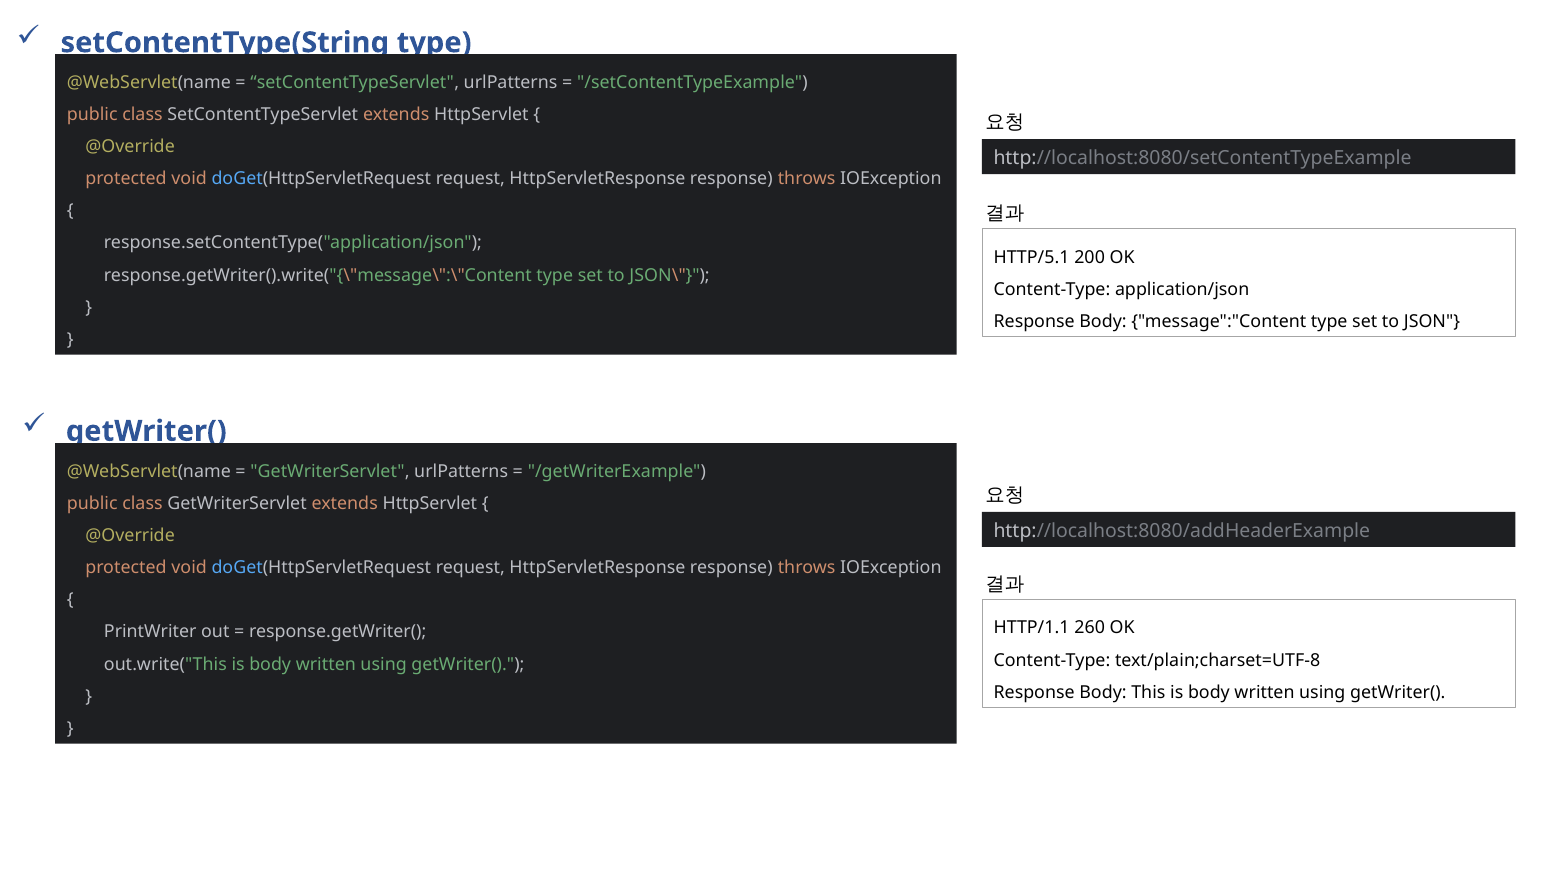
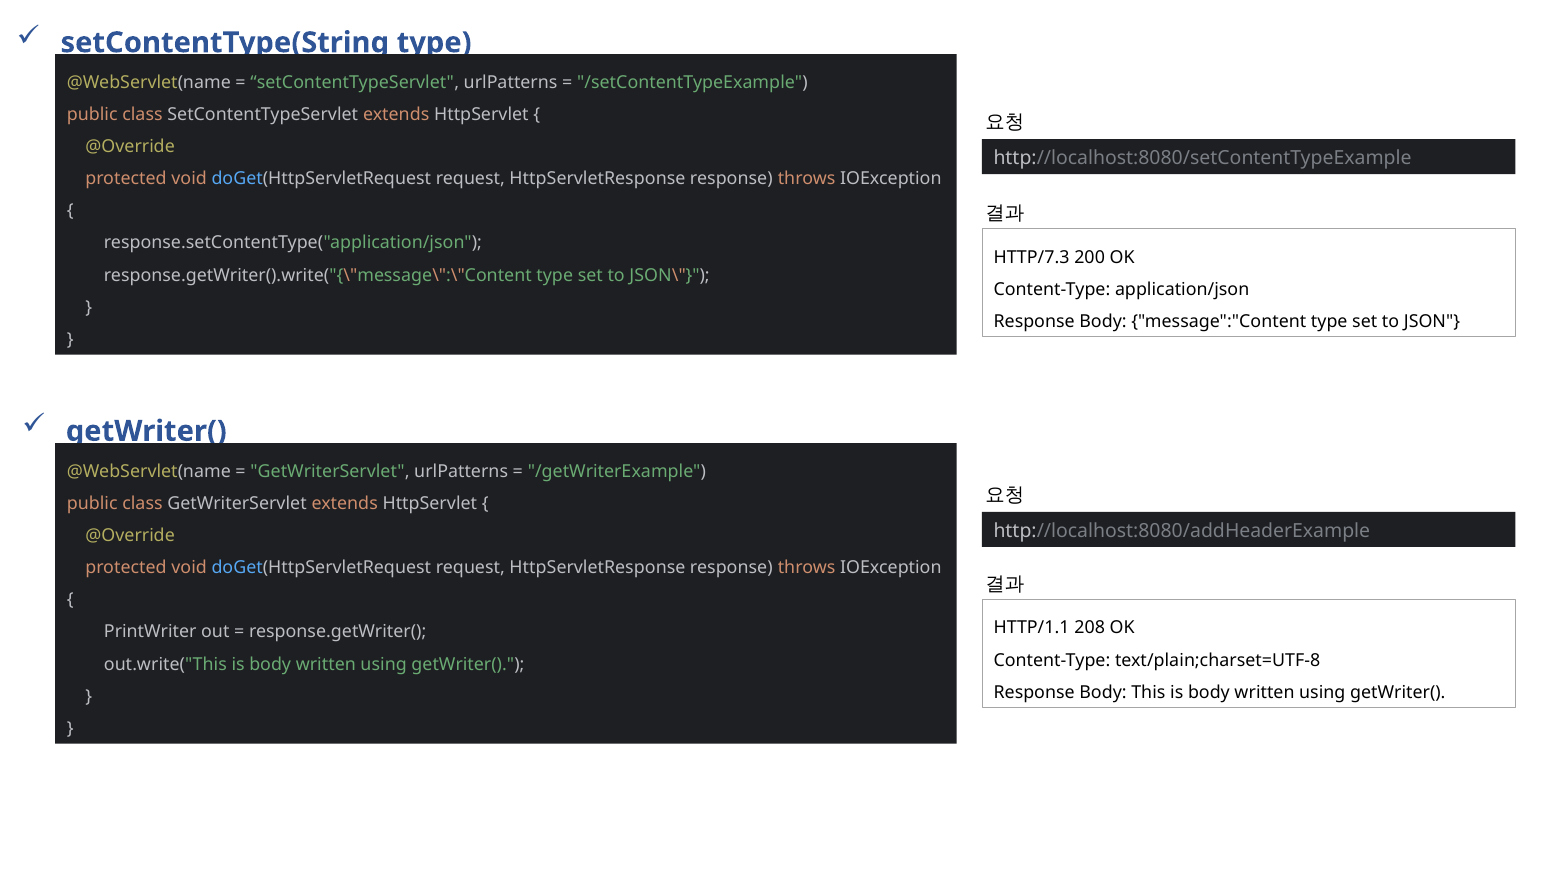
HTTP/5.1: HTTP/5.1 -> HTTP/7.3 (1032, 257)
260: 260 -> 208 (1090, 628)
